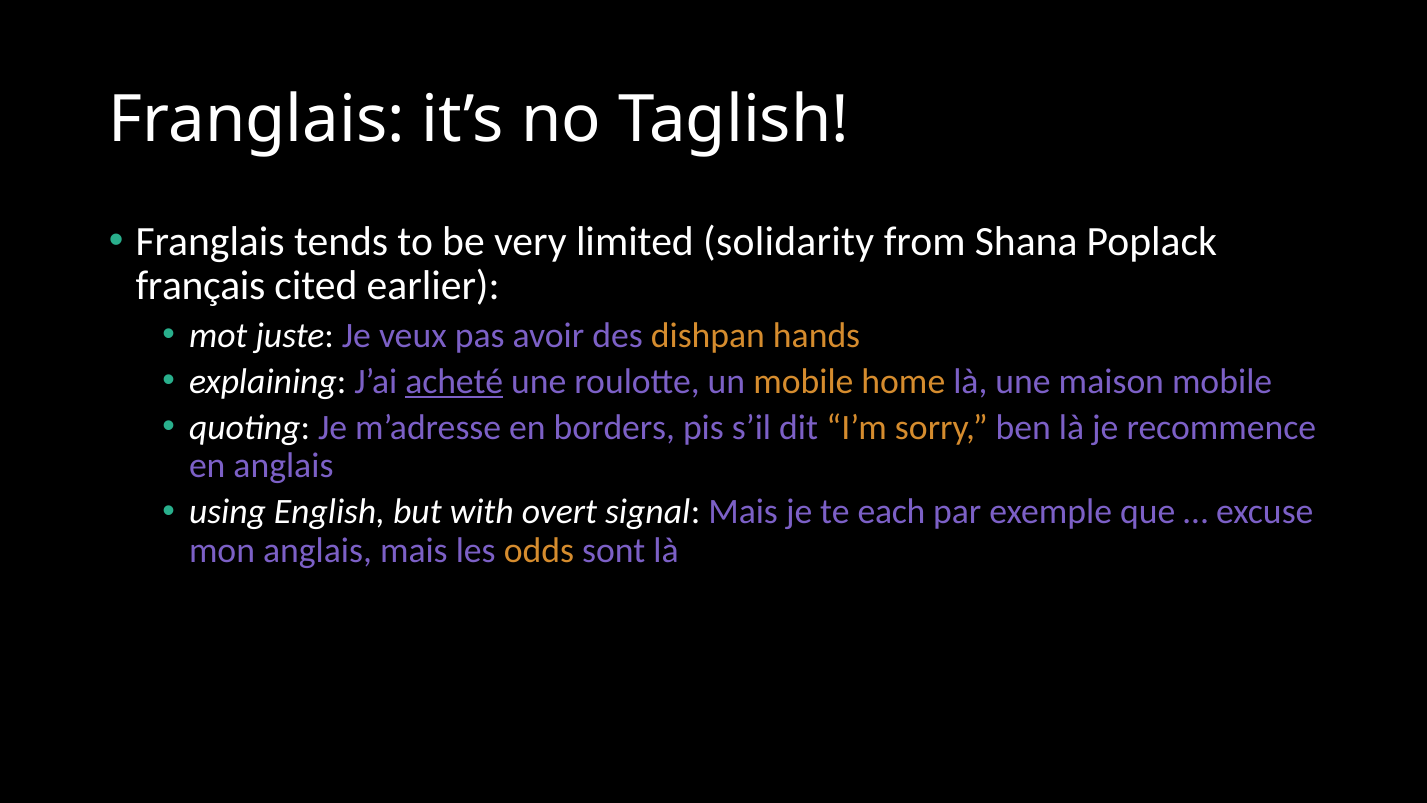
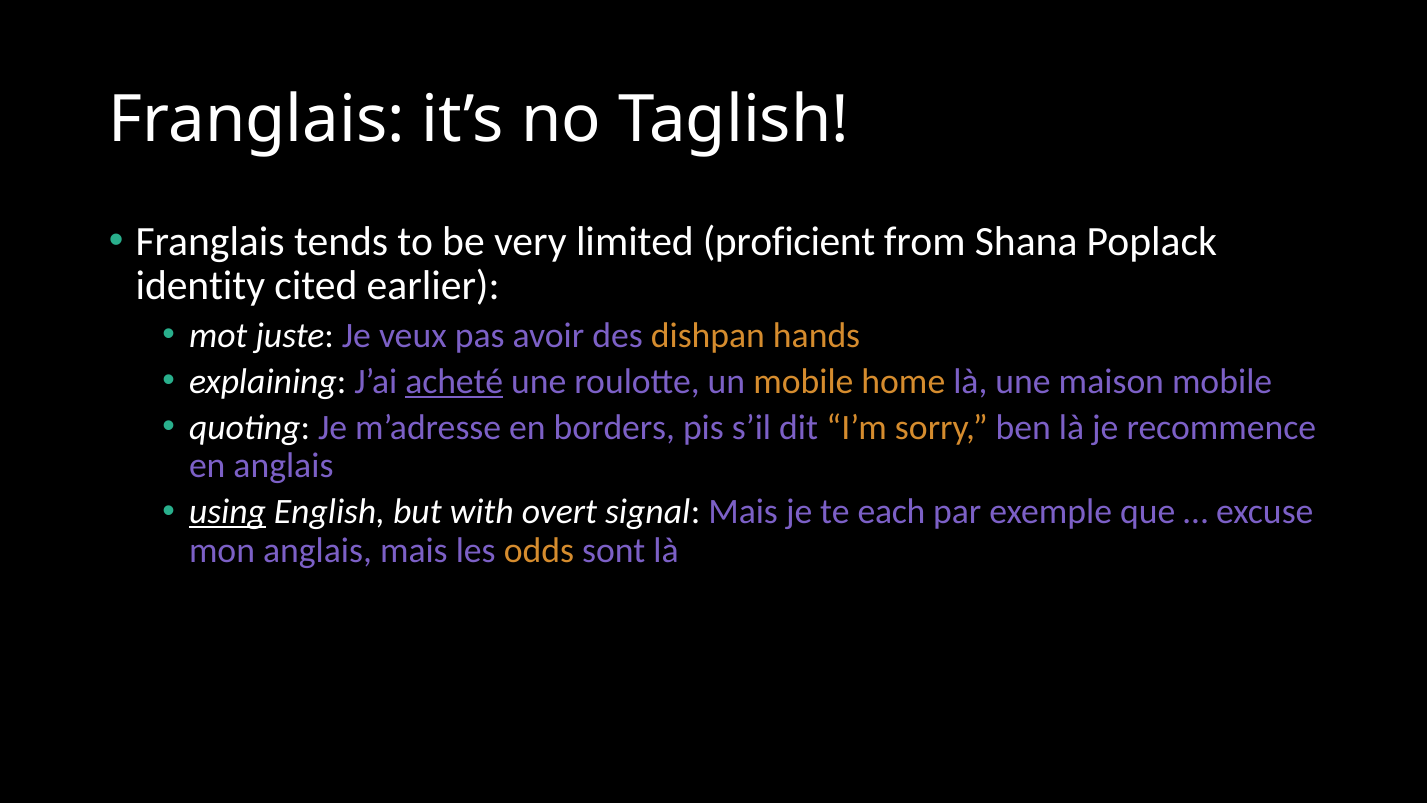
solidarity: solidarity -> proficient (789, 241)
français: français -> identity (200, 286)
using underline: none -> present (228, 512)
